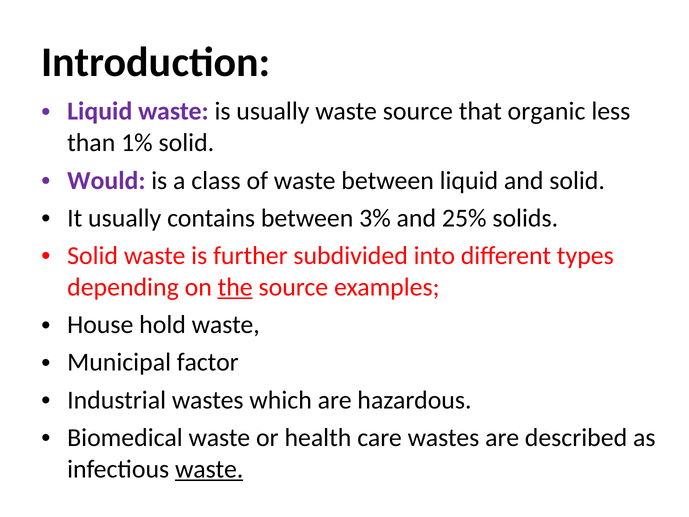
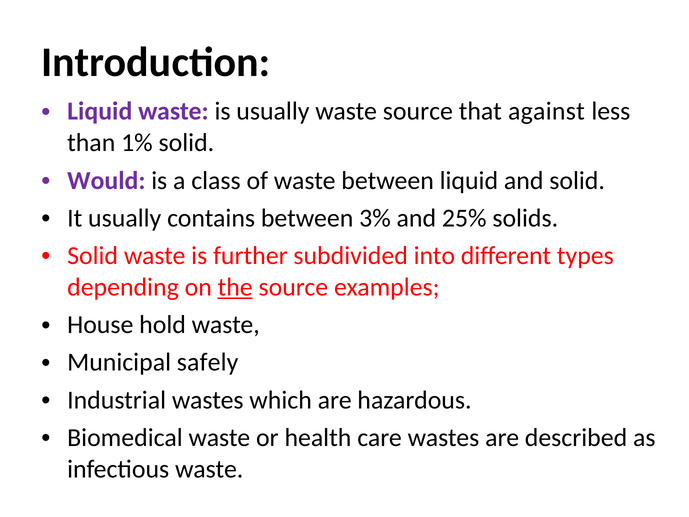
organic: organic -> against (546, 111)
factor: factor -> safely (208, 362)
waste underline: present -> none (209, 469)
